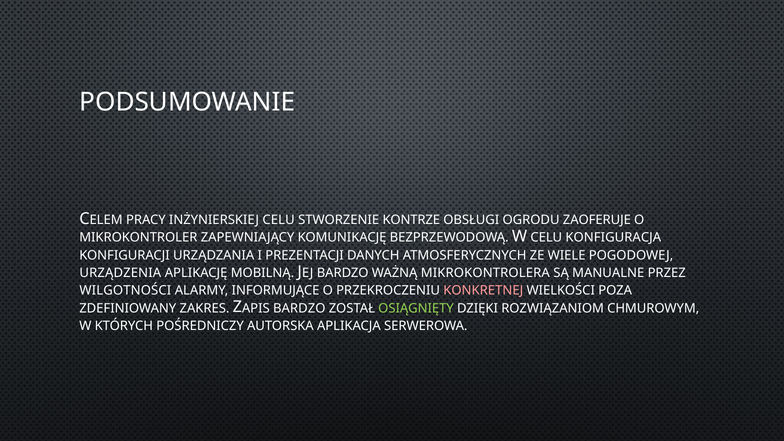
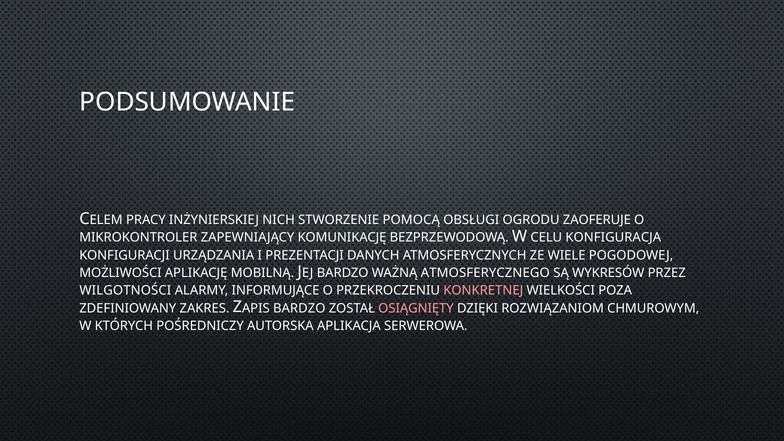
INŻYNIERSKIEJ CELU: CELU -> NICH (279, 220)
KONTRZE: KONTRZE -> POMOCĄ (411, 220)
URZĄDZENIA: URZĄDZENIA -> MOŻLIWOŚCI (120, 273)
MIKROKONTROLERA: MIKROKONTROLERA -> ATMOSFERYCZNEGO (485, 273)
MANUALNE: MANUALNE -> WYKRESÓW (608, 273)
OSIĄGNIĘTY colour: light green -> pink (416, 308)
